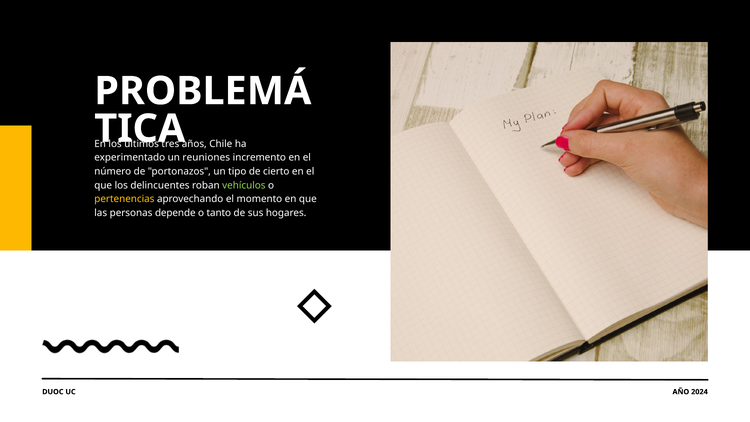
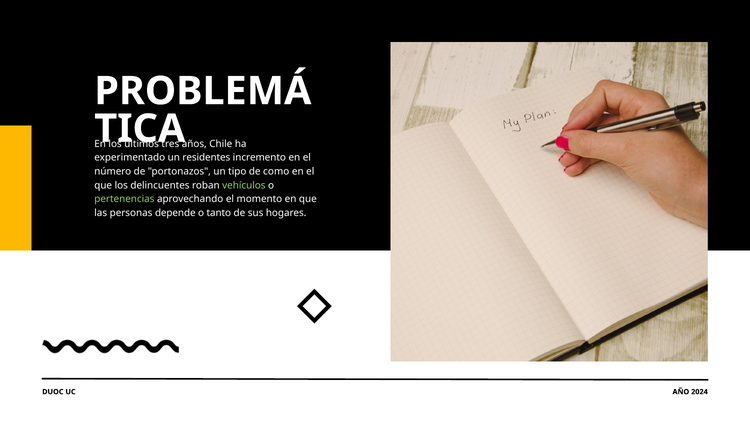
reuniones: reuniones -> residentes (206, 158)
cierto: cierto -> como (276, 171)
pertenencias colour: yellow -> light green (124, 199)
